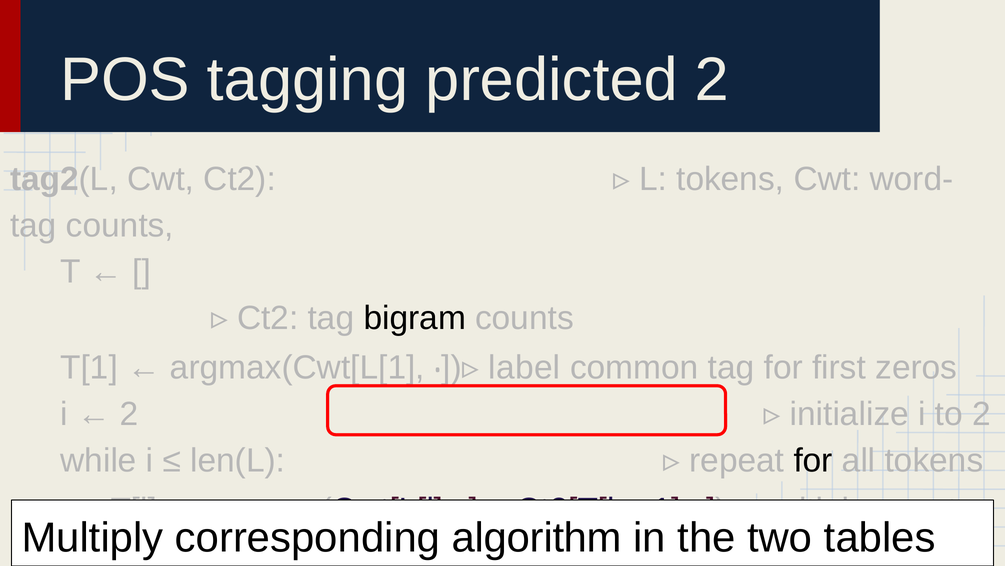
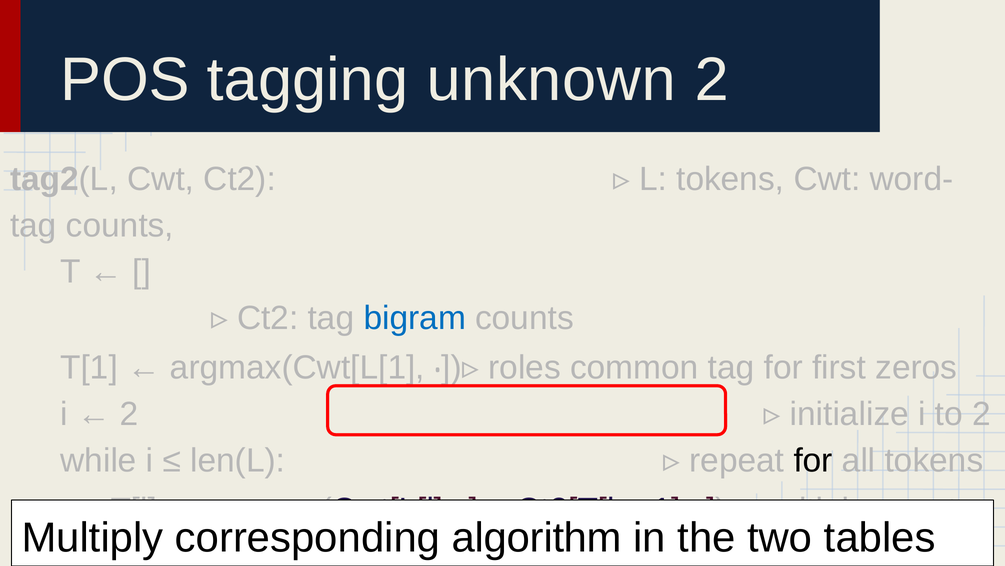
predicted: predicted -> unknown (551, 80)
bigram colour: black -> blue (415, 318)
label: label -> roles (525, 367)
